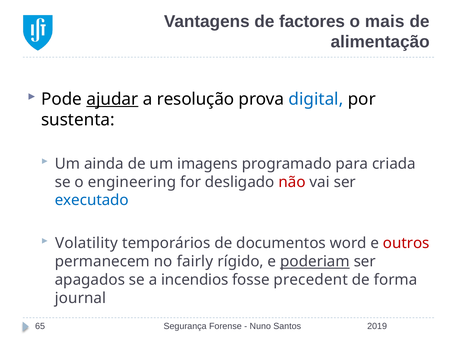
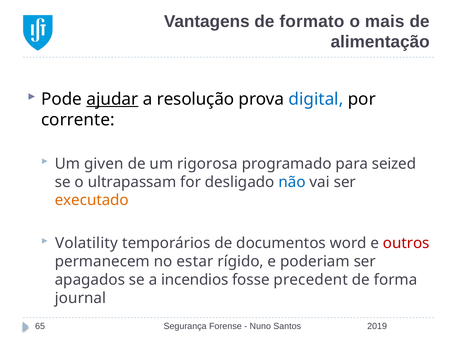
factores: factores -> formato (312, 21)
sustenta: sustenta -> corrente (78, 120)
ainda: ainda -> given (104, 164)
imagens: imagens -> rigorosa (207, 164)
criada: criada -> seized (394, 164)
engineering: engineering -> ultrapassam (132, 182)
não colour: red -> blue (292, 182)
executado colour: blue -> orange (92, 200)
fairly: fairly -> estar (195, 261)
poderiam underline: present -> none (315, 261)
